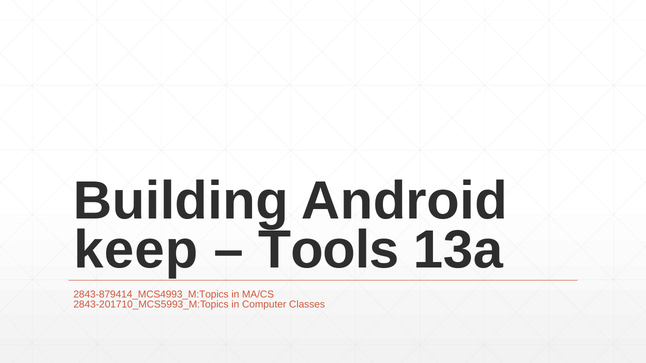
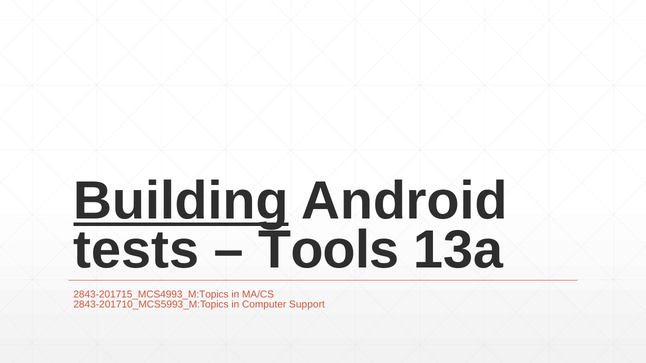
Building underline: none -> present (181, 201)
keep: keep -> tests (136, 250)
2843-879414_MCS4993_M:Topics: 2843-879414_MCS4993_M:Topics -> 2843-201715_MCS4993_M:Topics (151, 295)
Classes: Classes -> Support (307, 305)
